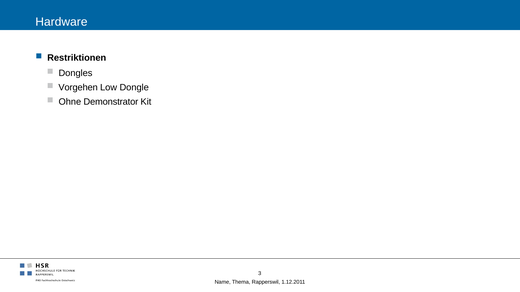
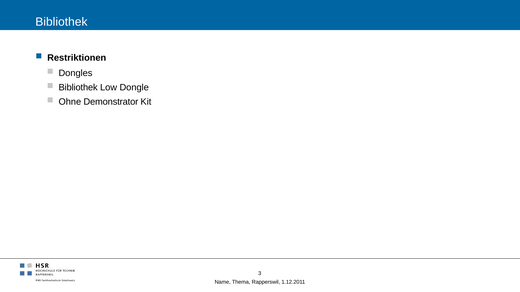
Hardware: Hardware -> Bibliothek (61, 22)
Vorgehen: Vorgehen -> Bibliothek (78, 88)
